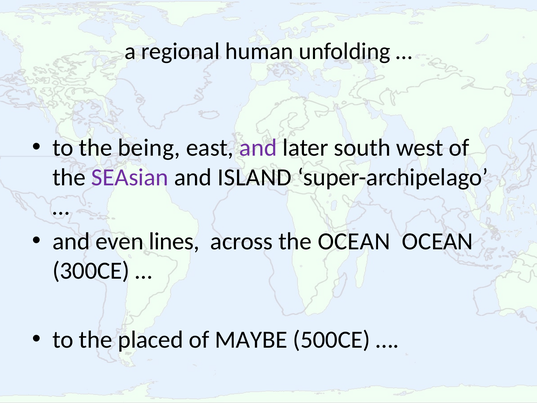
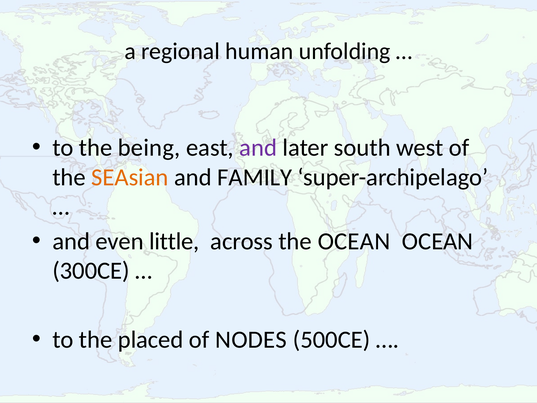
SEAsian colour: purple -> orange (130, 177)
ISLAND: ISLAND -> FAMILY (255, 177)
lines: lines -> little (174, 241)
MAYBE: MAYBE -> NODES (251, 340)
